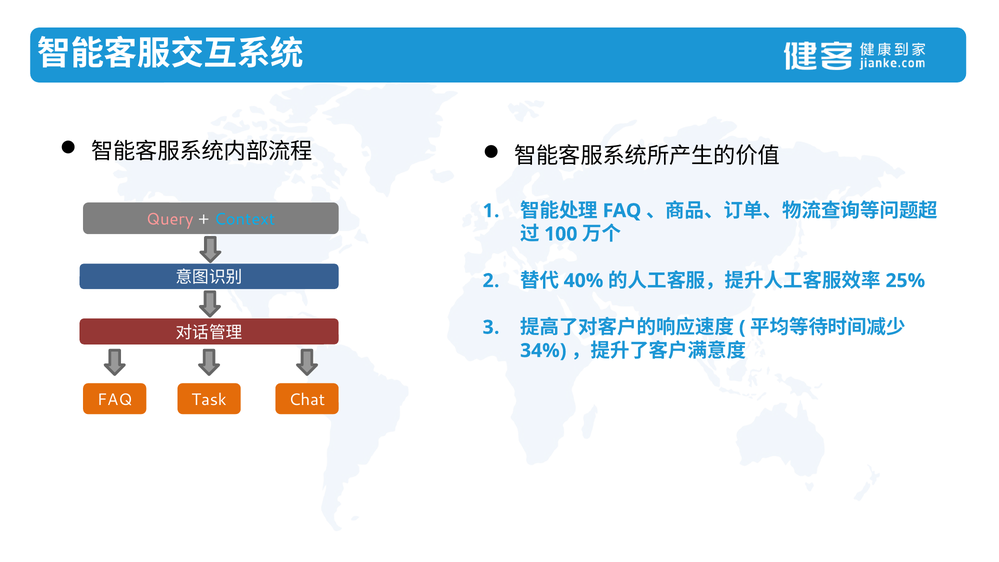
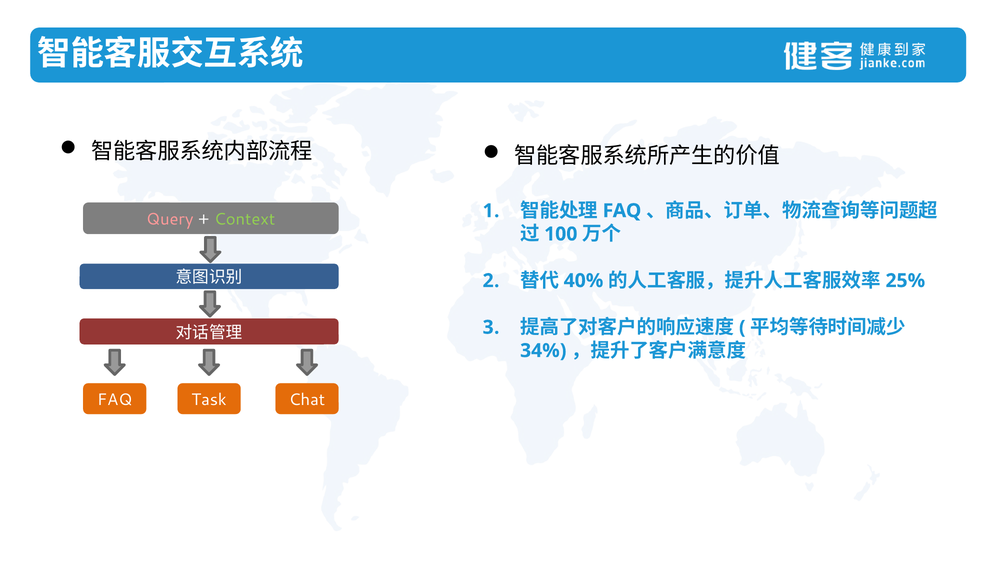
Context colour: light blue -> light green (245, 219)
